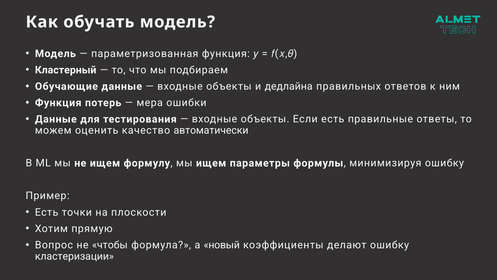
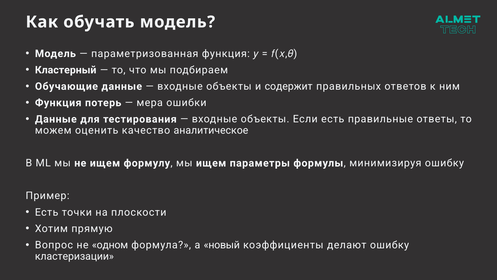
дедлайна: дедлайна -> содержит (289, 86)
автоматически: автоматически -> аналитическое (211, 130)
чтобы: чтобы -> одном (110, 245)
